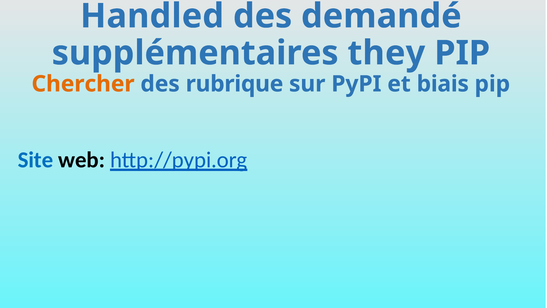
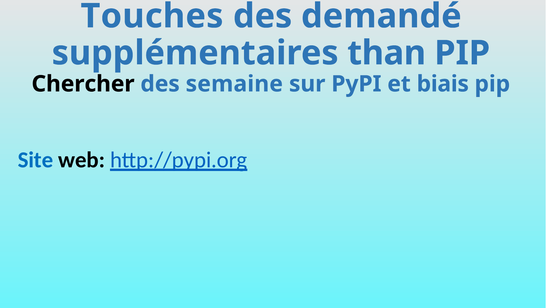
Handled: Handled -> Touches (152, 16)
they: they -> than (387, 53)
Chercher colour: orange -> black (83, 84)
rubrique: rubrique -> semaine (234, 84)
